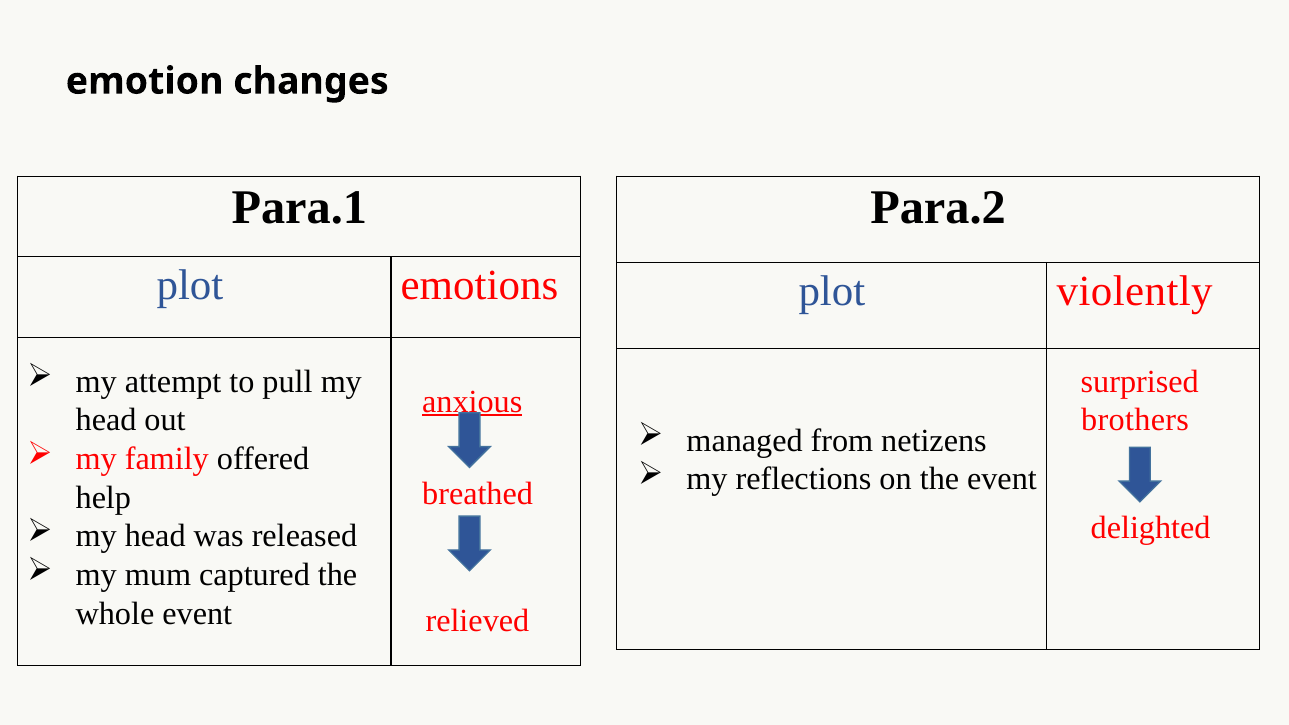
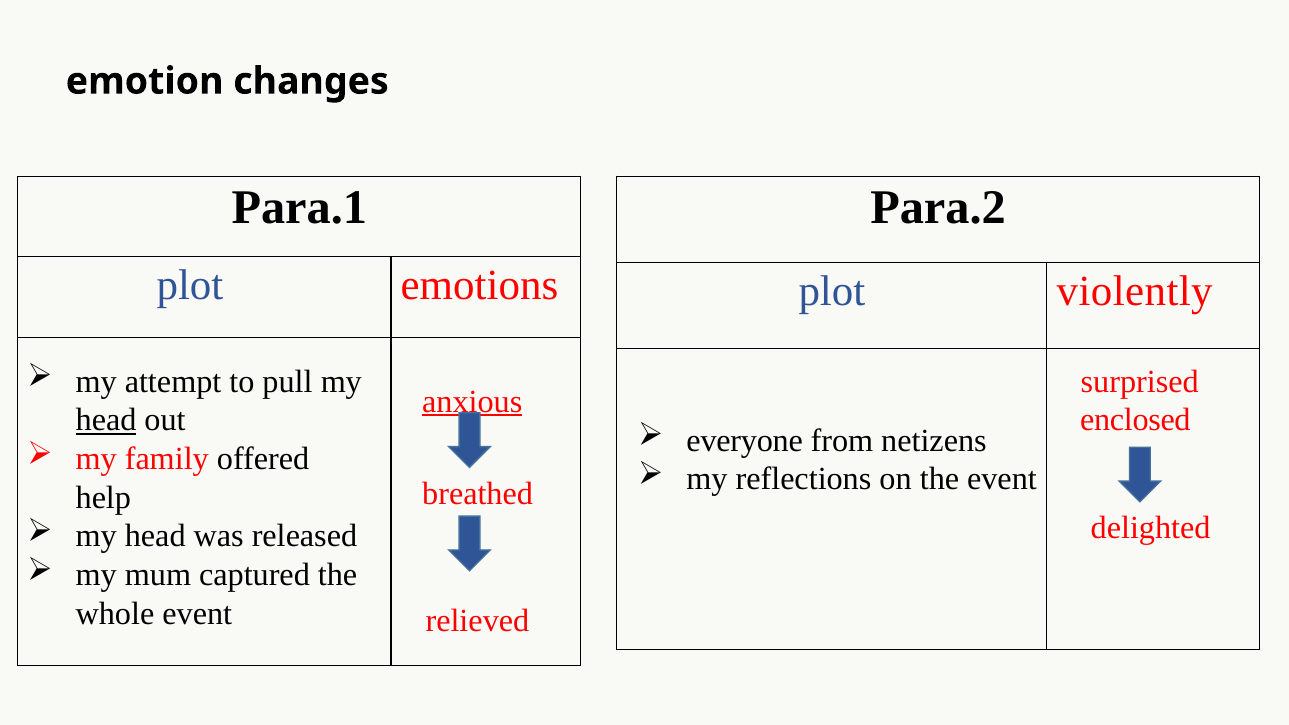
head underline: none -> present (106, 420)
brothers: brothers -> enclosed (1135, 420)
managed: managed -> everyone (745, 441)
